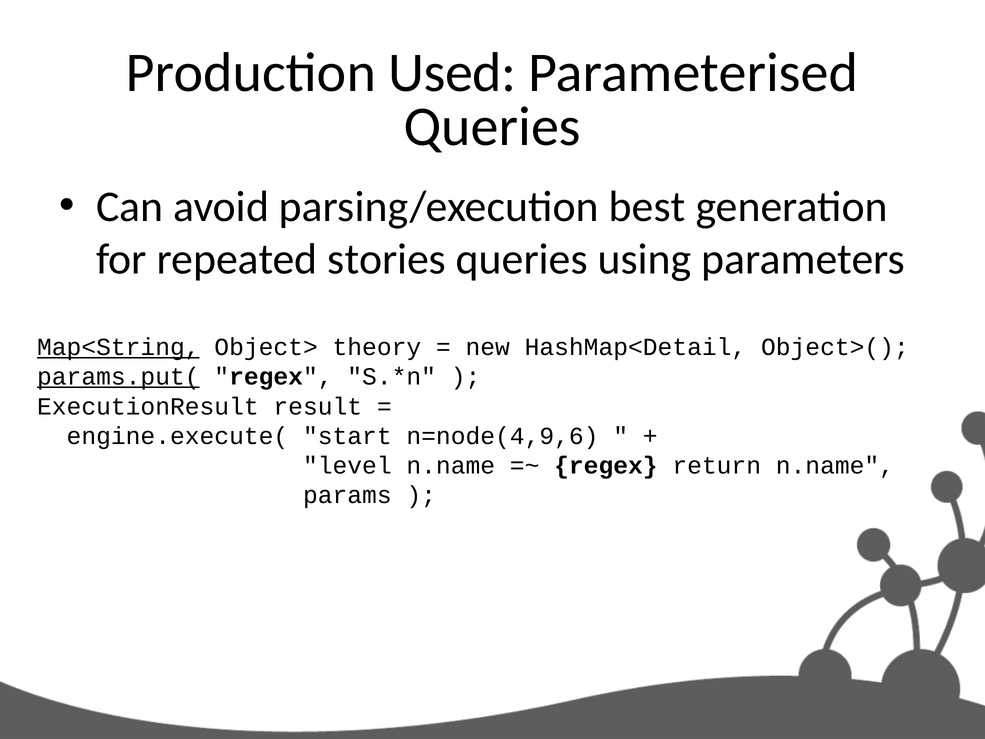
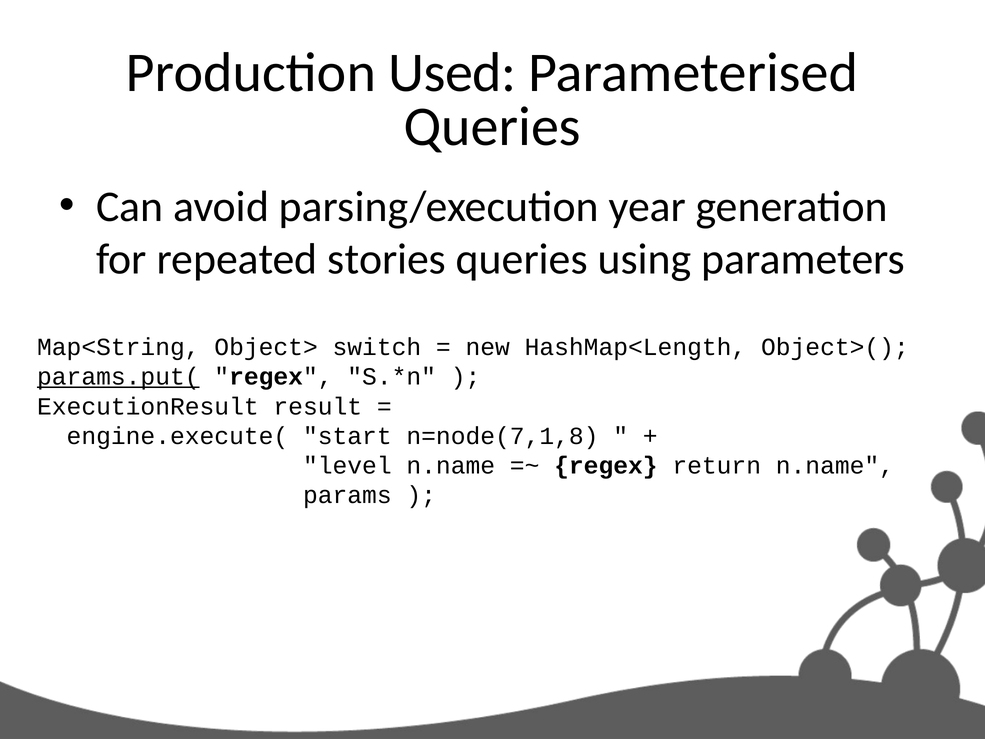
best: best -> year (647, 207)
Map<String underline: present -> none (118, 347)
theory: theory -> switch (377, 347)
HashMap<Detail: HashMap<Detail -> HashMap<Length (635, 347)
n=node(4,9,6: n=node(4,9,6 -> n=node(7,1,8 (502, 436)
